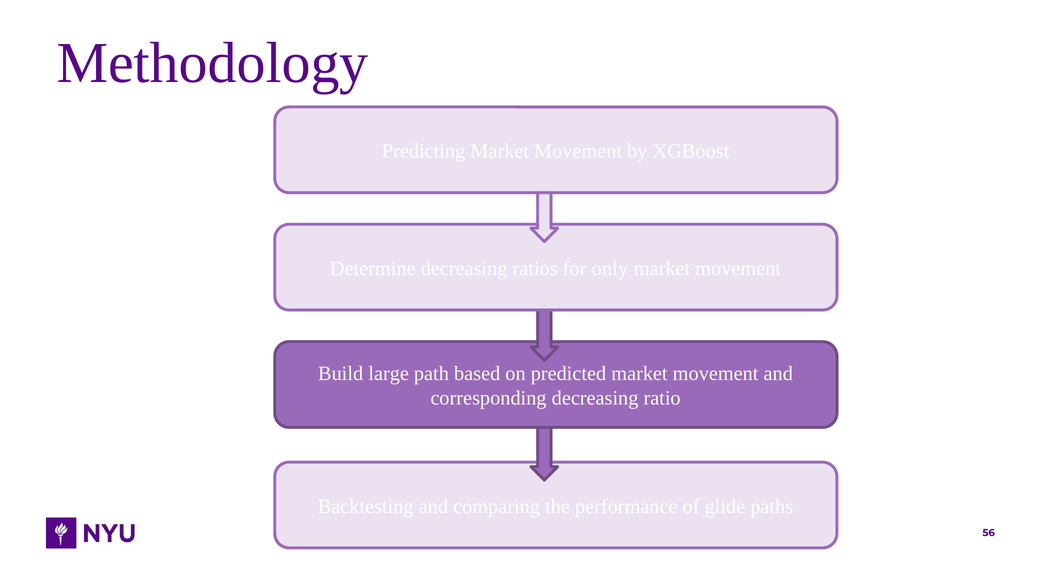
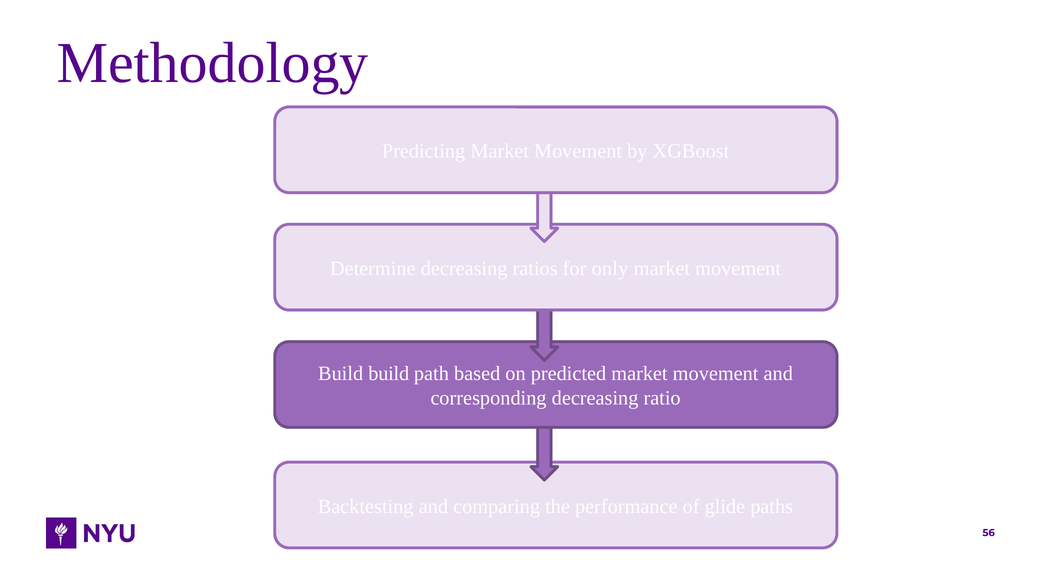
Build large: large -> build (389, 374)
